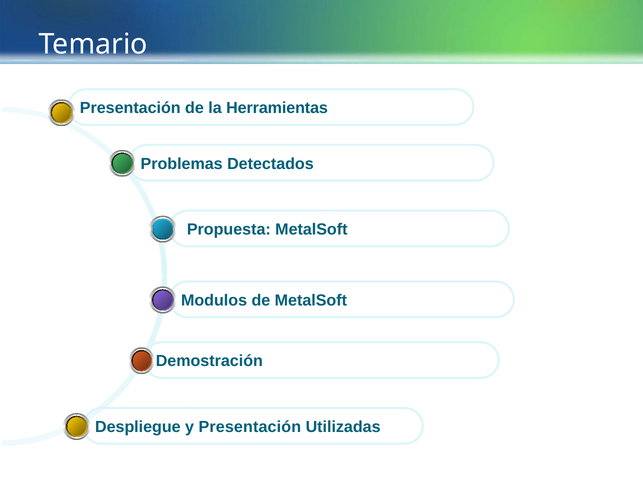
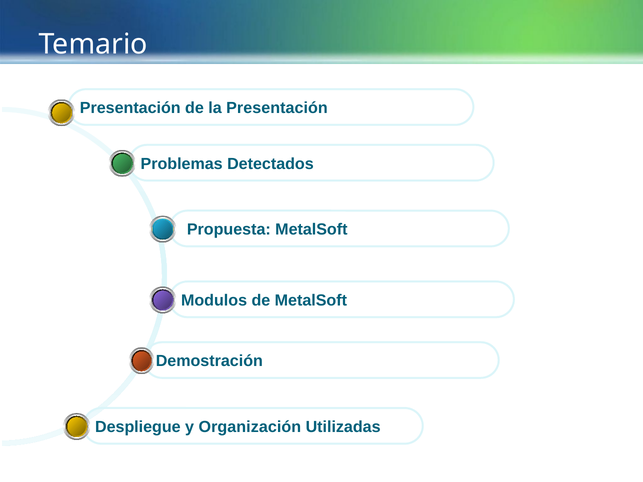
la Herramientas: Herramientas -> Presentación (277, 108)
y Presentación: Presentación -> Organización (250, 427)
